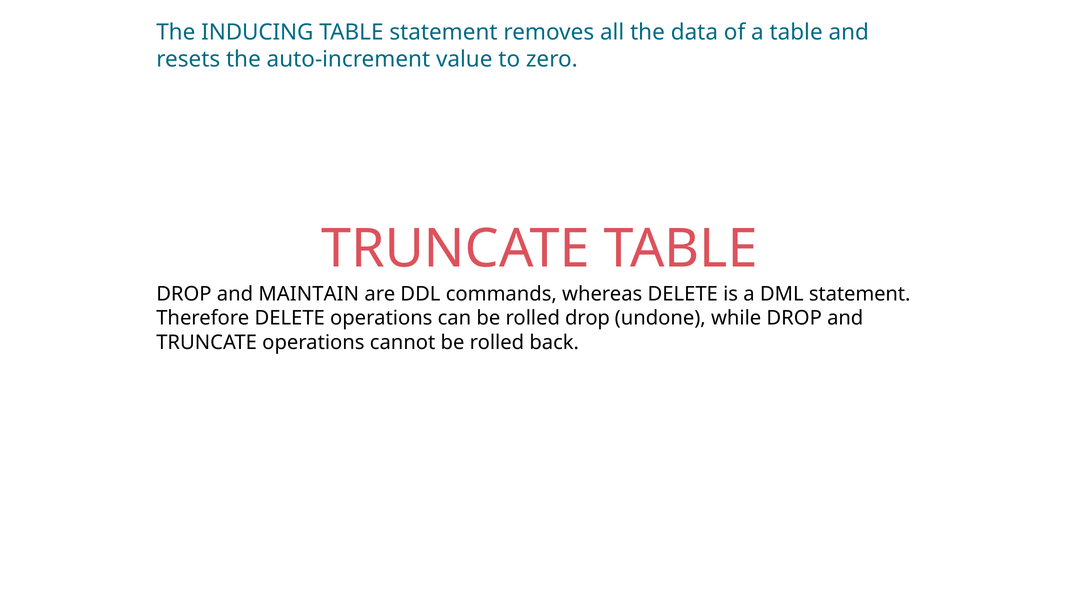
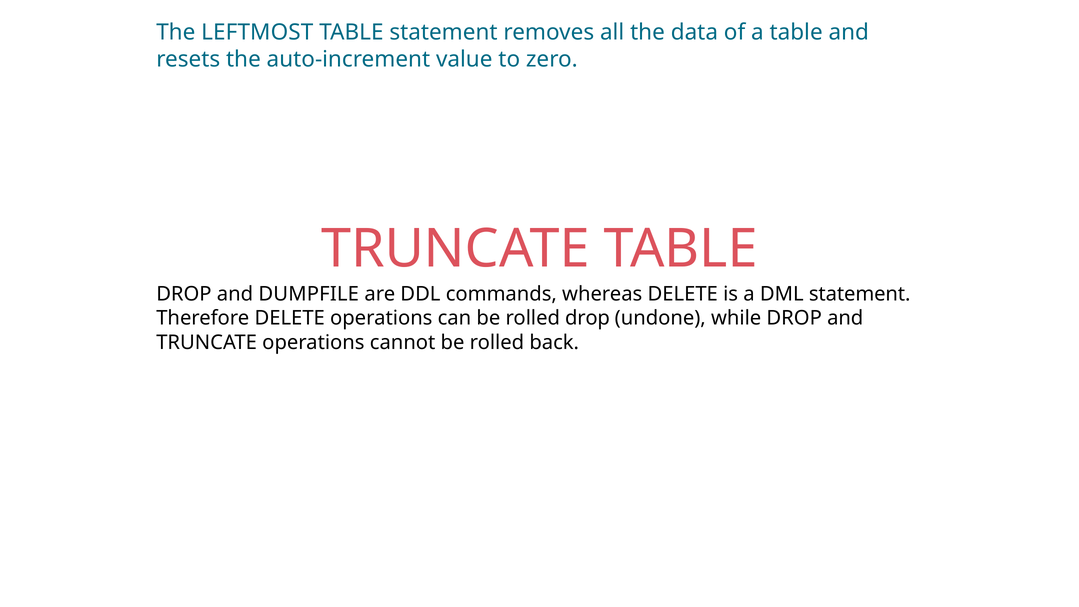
INDUCING: INDUCING -> LEFTMOST (257, 33)
MAINTAIN: MAINTAIN -> DUMPFILE (309, 294)
